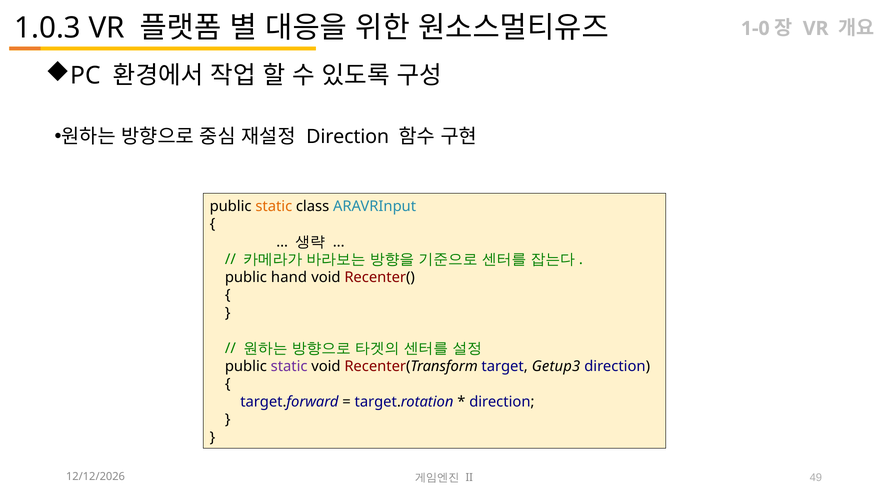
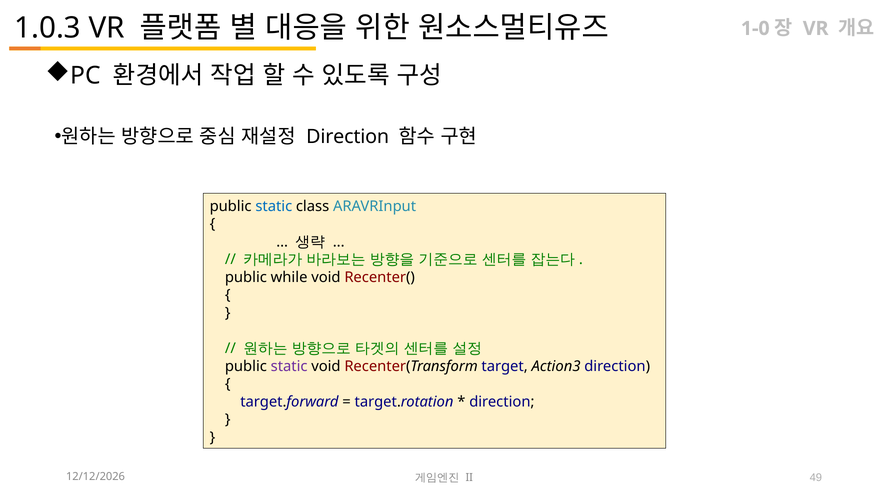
static colour: orange -> blue (274, 206)
hand: hand -> while (289, 277)
Getup3: Getup3 -> Action3 (556, 366)
